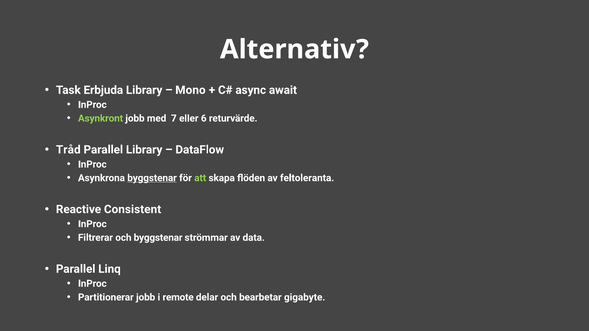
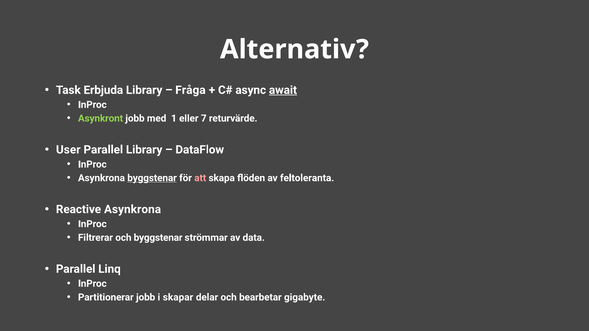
Mono: Mono -> Fråga (190, 90)
await underline: none -> present (283, 90)
7: 7 -> 1 (174, 118)
6: 6 -> 7 (204, 118)
Tråd: Tråd -> User (68, 150)
att colour: light green -> pink (200, 178)
Reactive Consistent: Consistent -> Asynkrona (133, 209)
remote: remote -> skapar (178, 297)
